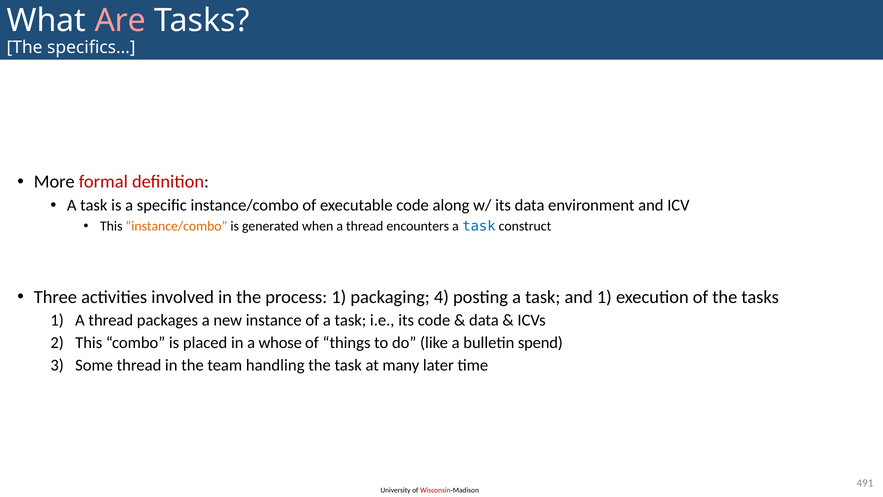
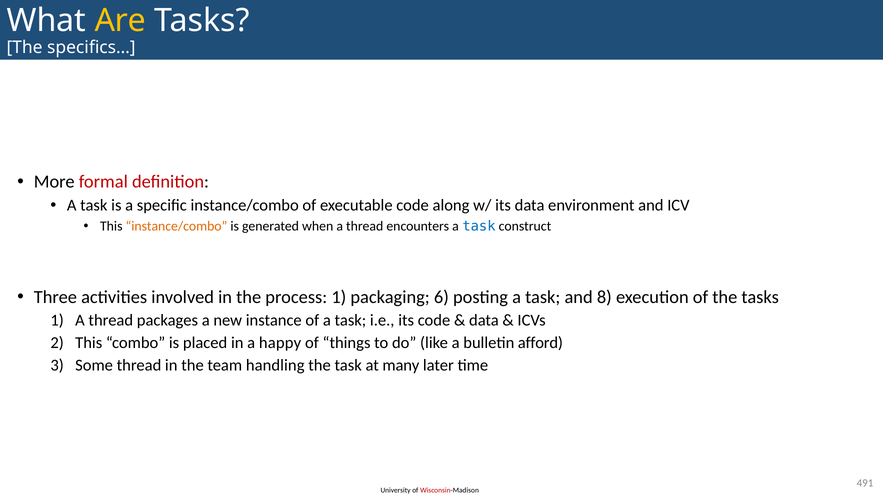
Are colour: pink -> yellow (120, 20)
4: 4 -> 6 (441, 297)
and 1: 1 -> 8 (604, 297)
whose: whose -> happy (280, 343)
spend: spend -> afford (540, 343)
